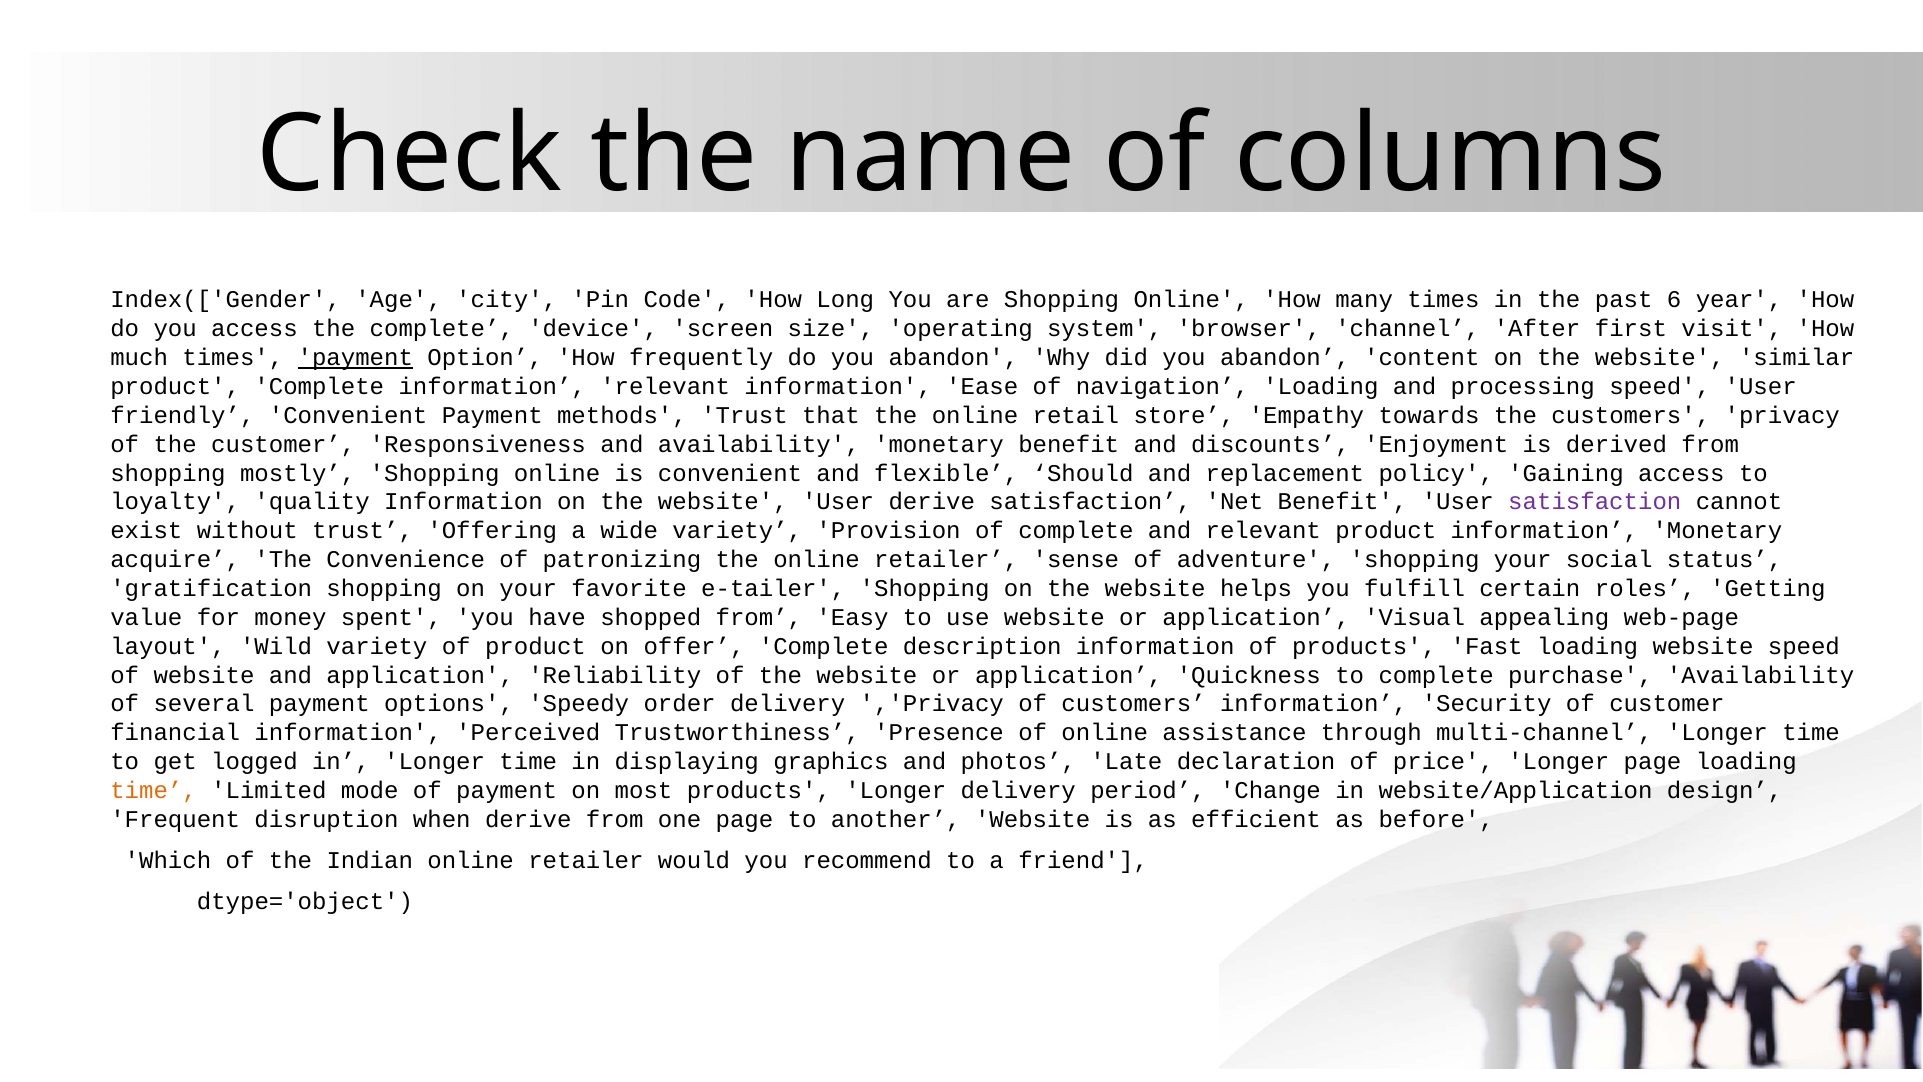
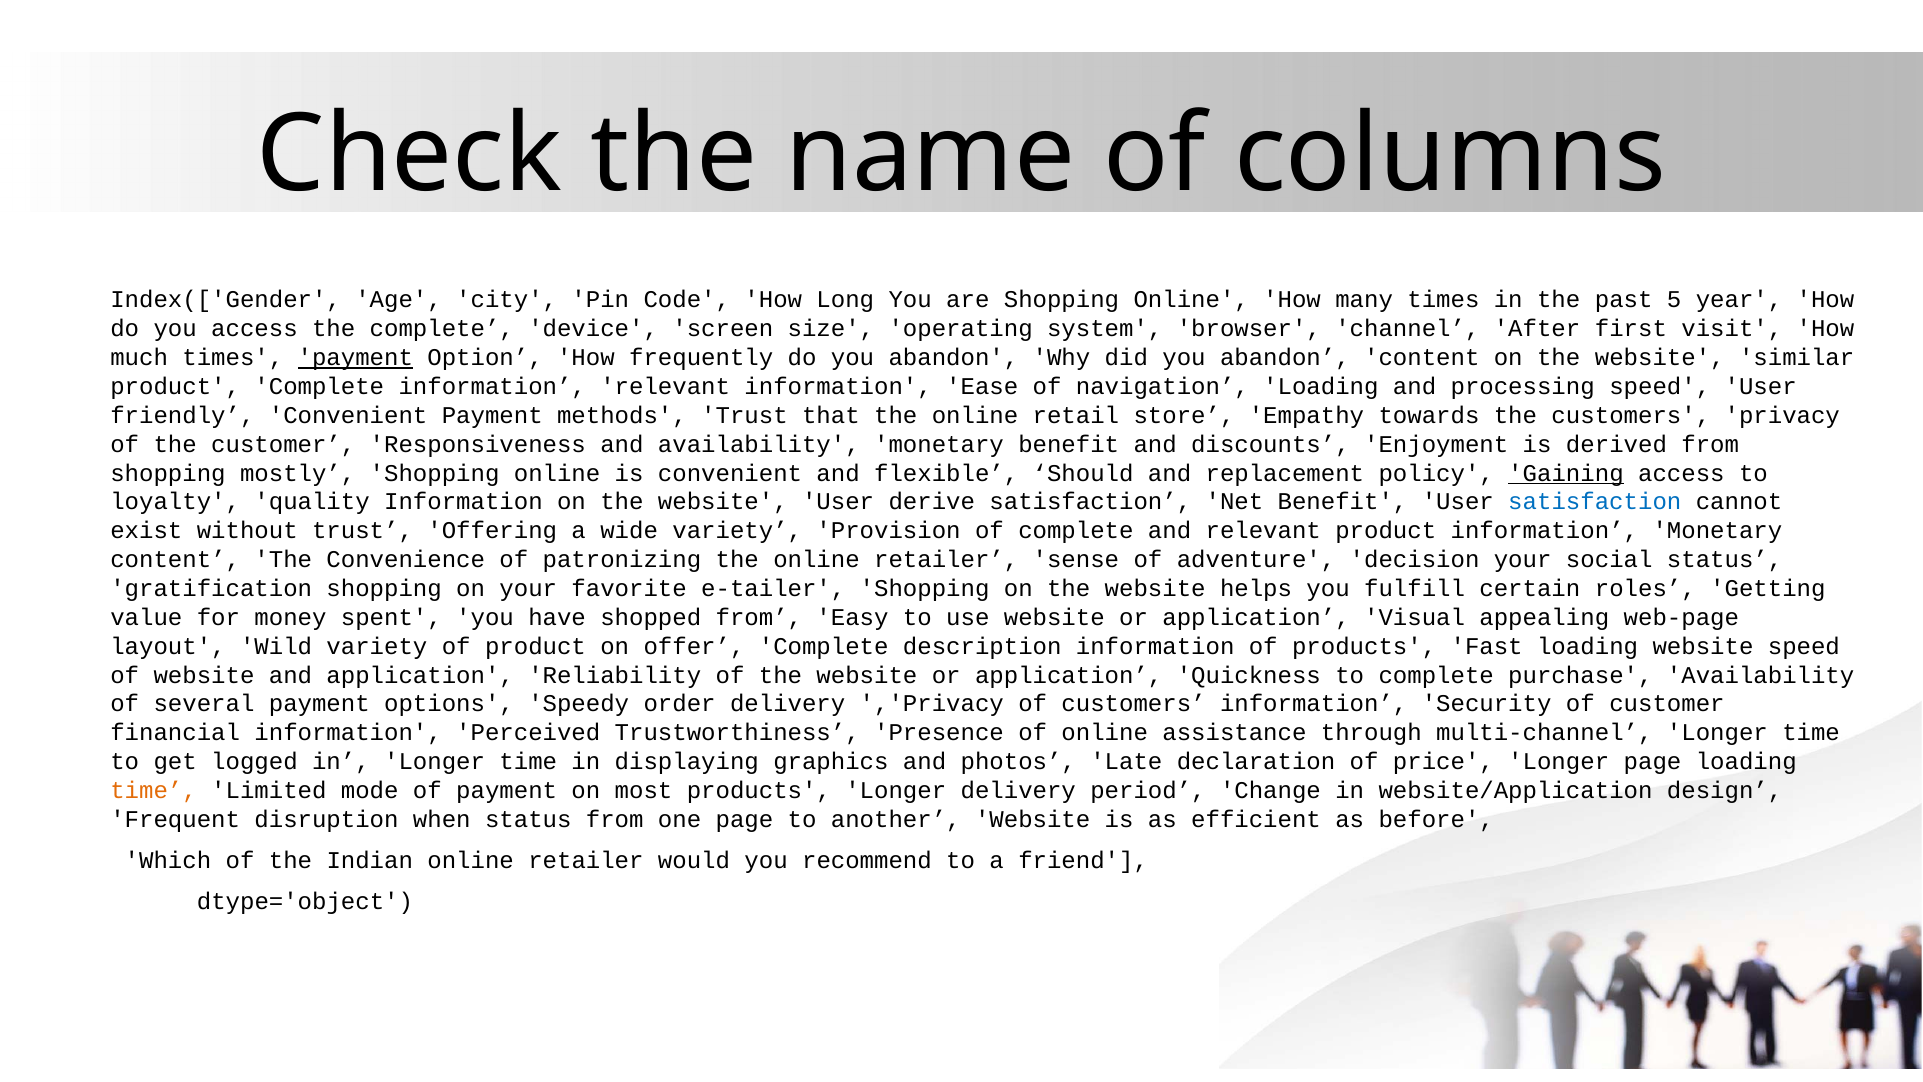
6: 6 -> 5 (1674, 300)
Gaining underline: none -> present (1566, 473)
satisfaction colour: purple -> blue (1595, 502)
acquire: acquire -> content (175, 560)
adventure shopping: shopping -> decision (1415, 560)
when derive: derive -> status (528, 819)
